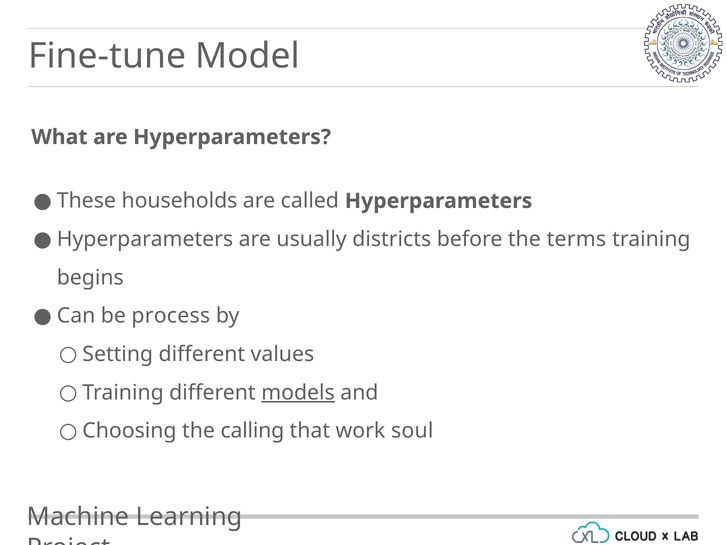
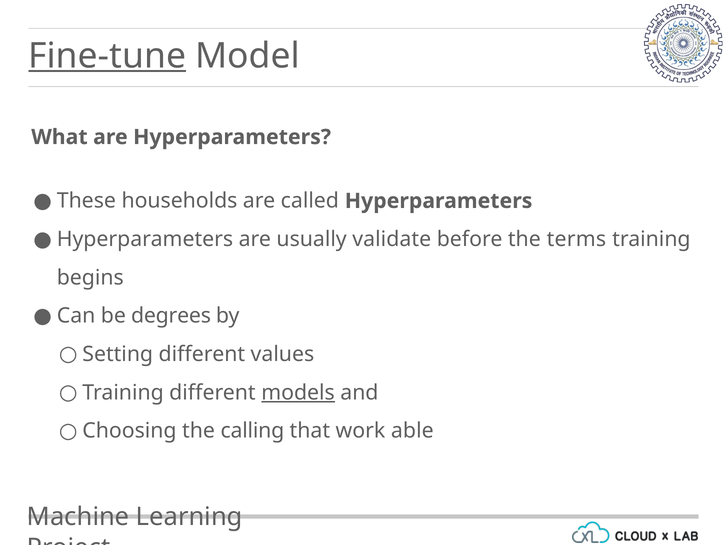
Fine-tune underline: none -> present (107, 56)
districts: districts -> validate (392, 239)
process: process -> degrees (171, 316)
soul: soul -> able (412, 431)
